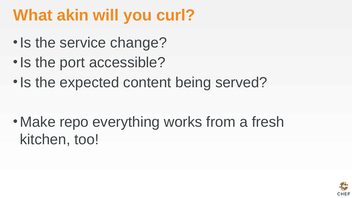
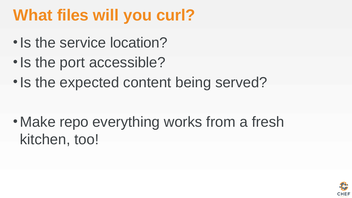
akin: akin -> files (73, 15)
change: change -> location (139, 43)
